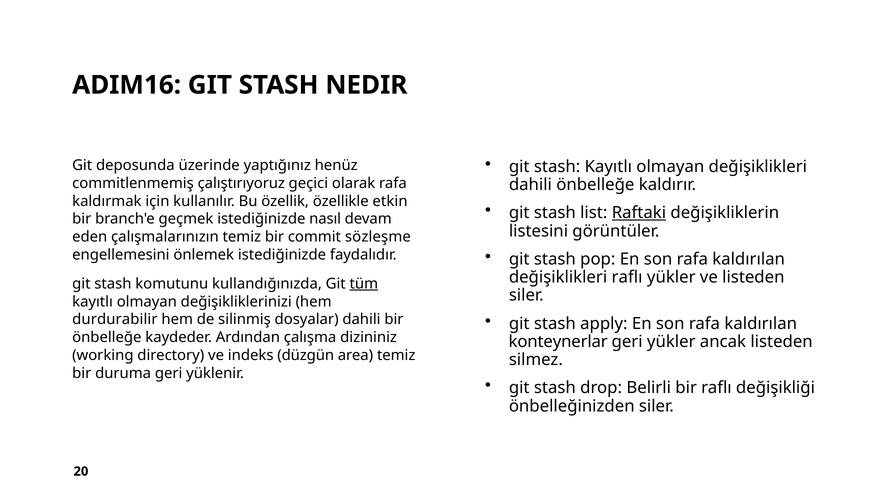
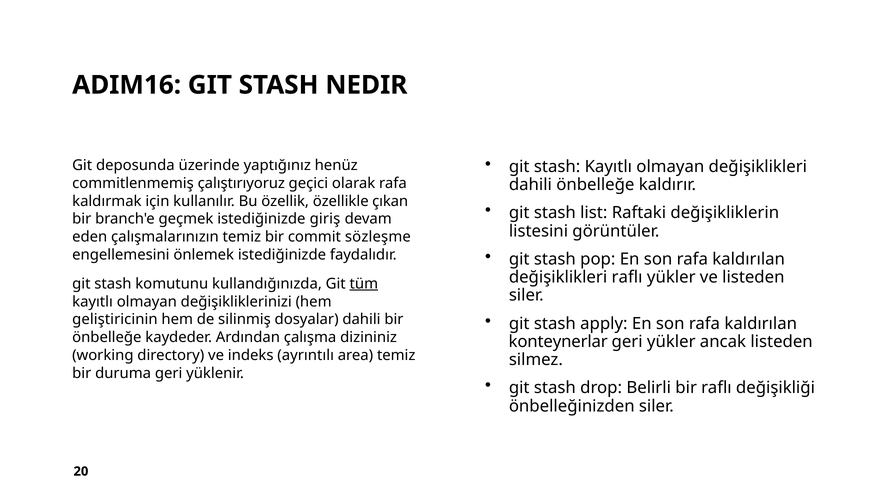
etkin: etkin -> çıkan (390, 201)
Raftaki underline: present -> none (639, 213)
nasıl: nasıl -> giriş (325, 219)
durdurabilir: durdurabilir -> geliştiricinin (115, 320)
düzgün: düzgün -> ayrıntılı (306, 356)
